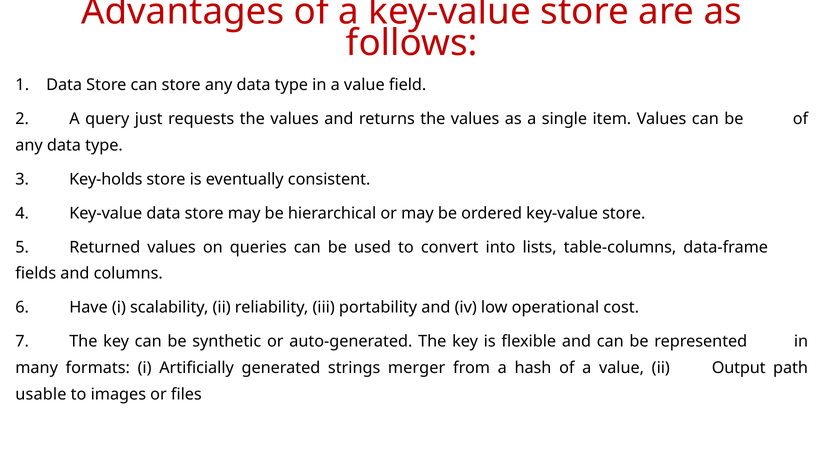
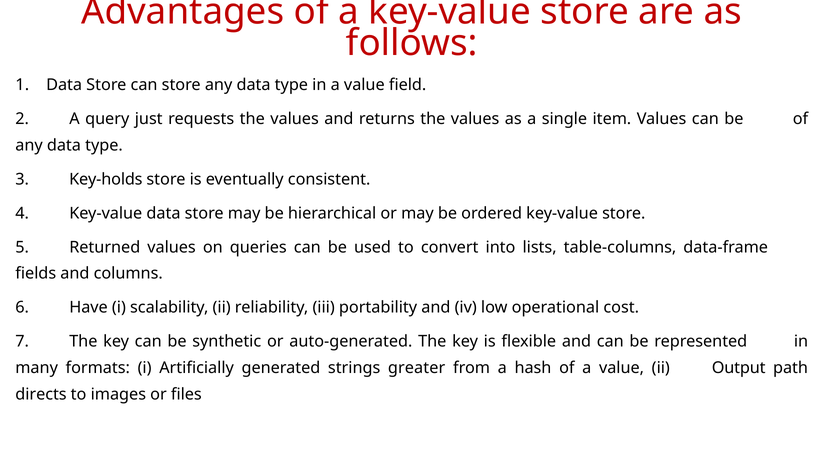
merger: merger -> greater (417, 368)
usable: usable -> directs (41, 395)
